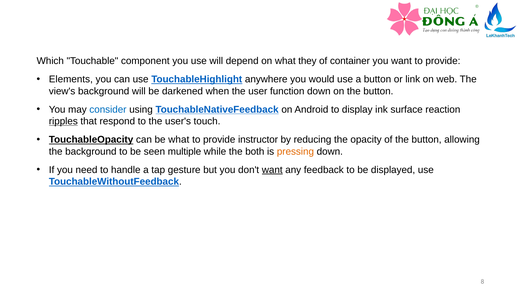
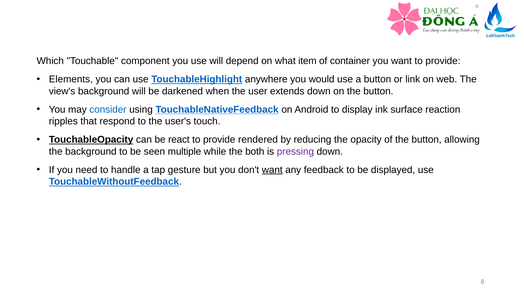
they: they -> item (307, 61)
function: function -> extends (287, 91)
ripples underline: present -> none (63, 121)
be what: what -> react (179, 140)
instructor: instructor -> rendered (258, 140)
pressing colour: orange -> purple (295, 151)
